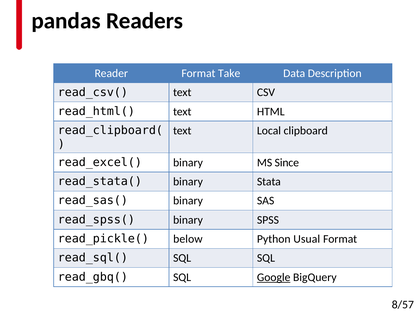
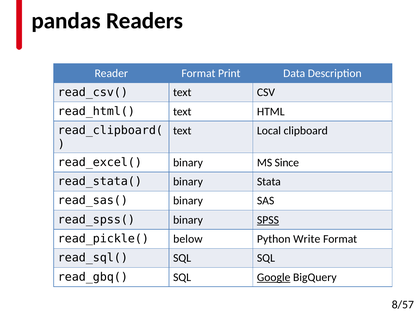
Take: Take -> Print (229, 73)
SPSS underline: none -> present (268, 220)
Usual: Usual -> Write (307, 239)
